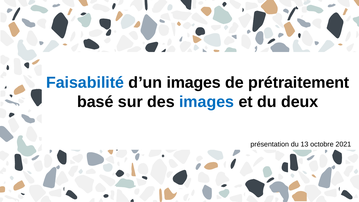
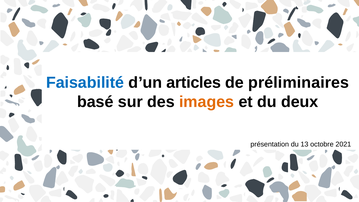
d’un images: images -> articles (194, 83)
prétraitement: prétraitement -> préliminaires (299, 83)
images colour: blue -> orange (207, 102)
